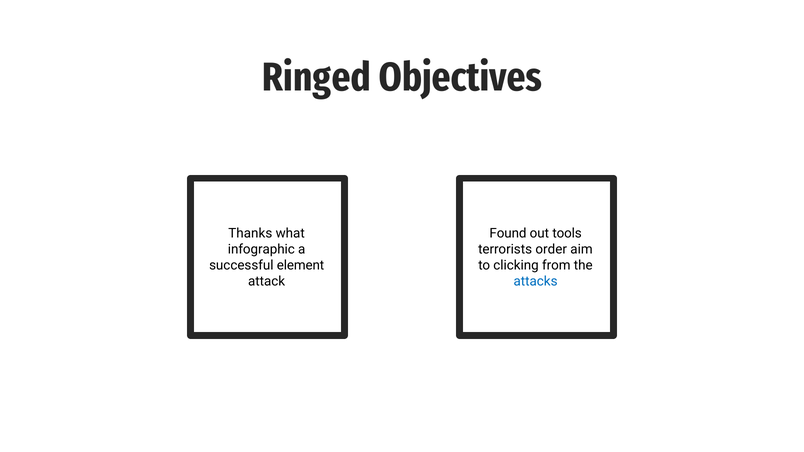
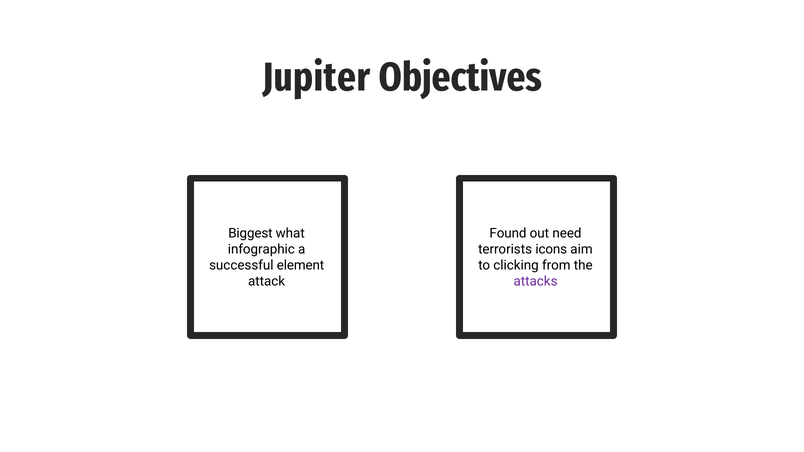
Ringed: Ringed -> Jupiter (316, 78)
Thanks: Thanks -> Biggest (250, 233)
tools: tools -> need (567, 233)
order: order -> icons (551, 249)
attacks colour: blue -> purple (536, 282)
